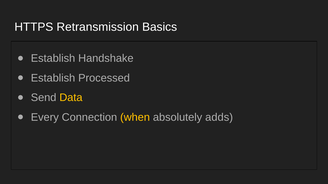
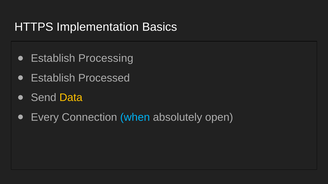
Retransmission: Retransmission -> Implementation (98, 27)
Handshake: Handshake -> Processing (106, 59)
when colour: yellow -> light blue (135, 118)
adds: adds -> open (219, 118)
